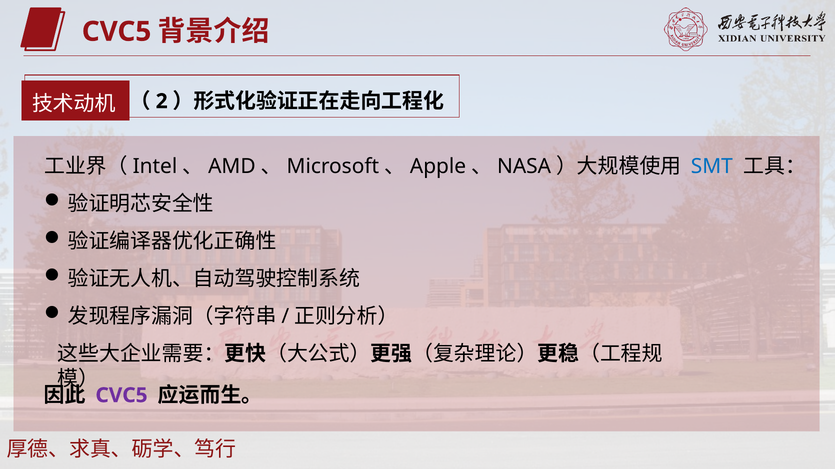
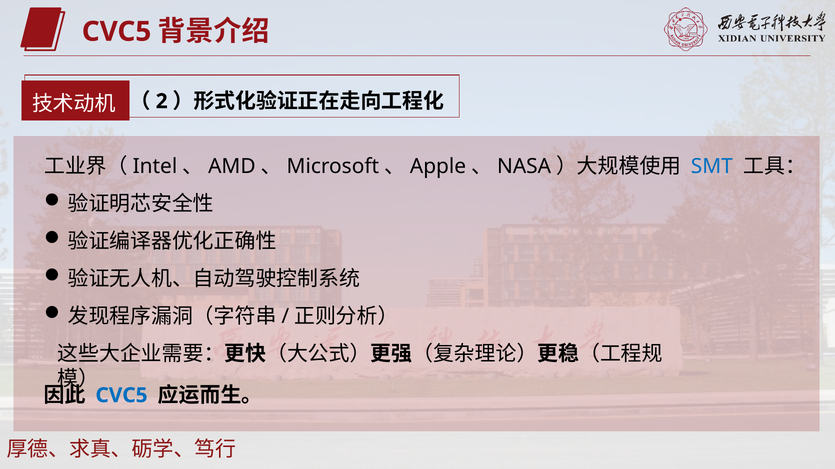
CVC5 colour: purple -> blue (121, 396)
